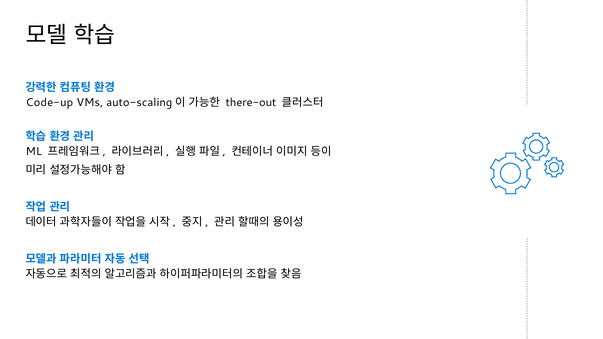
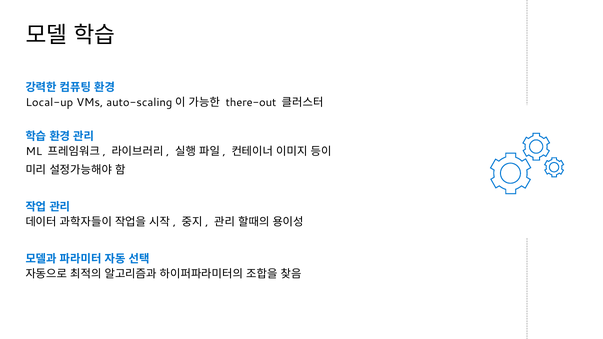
Code-up: Code-up -> Local-up (49, 103)
